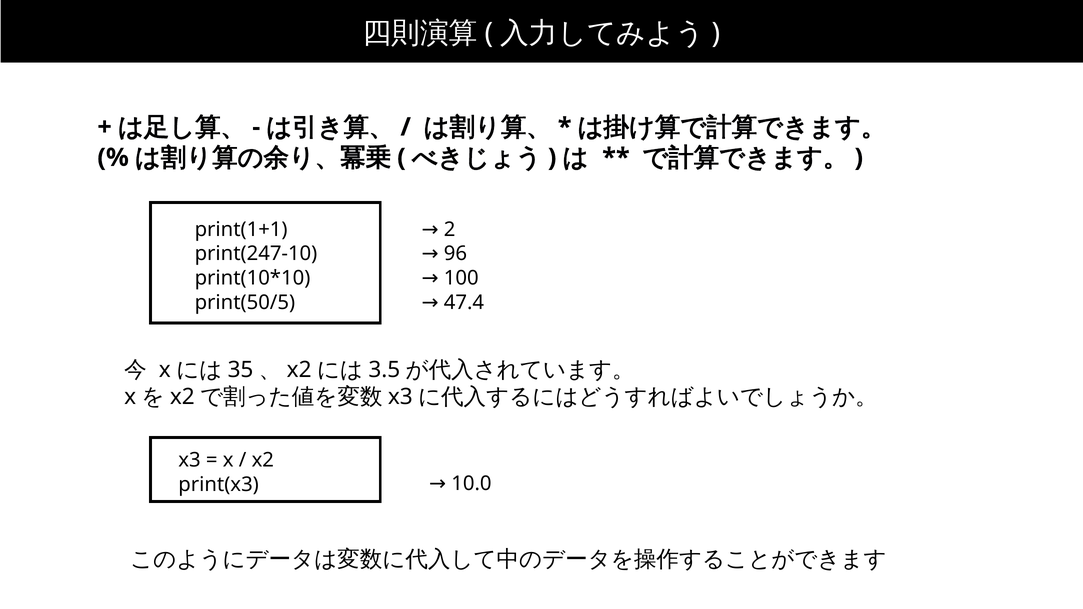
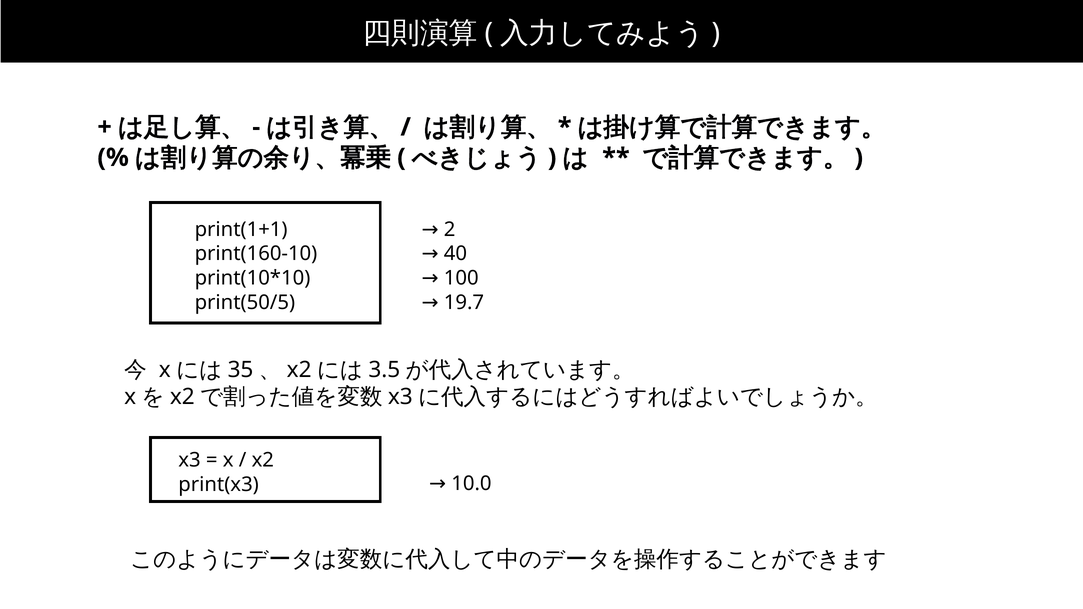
96: 96 -> 40 (455, 254)
print(247-10: print(247-10 -> print(160-10 (256, 254)
47.4: 47.4 -> 19.7 (464, 302)
